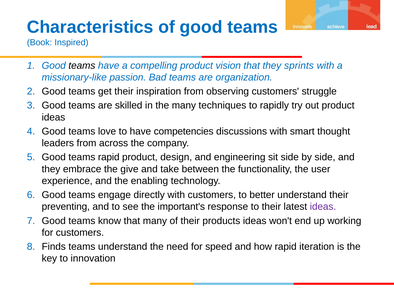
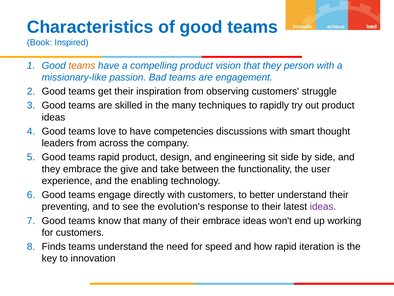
teams colour: black -> orange (82, 65)
sprints: sprints -> person (299, 65)
organization: organization -> engagement (244, 77)
important's: important's -> evolution's (181, 206)
their products: products -> embrace (221, 220)
